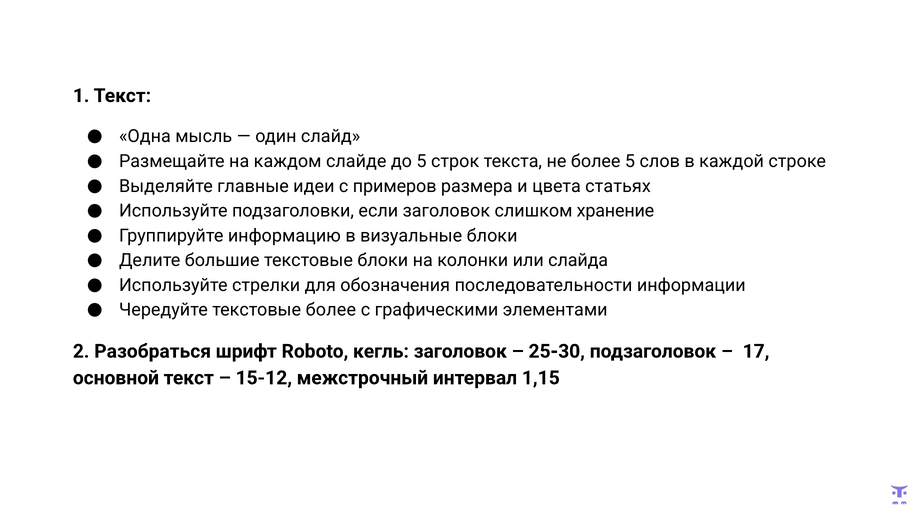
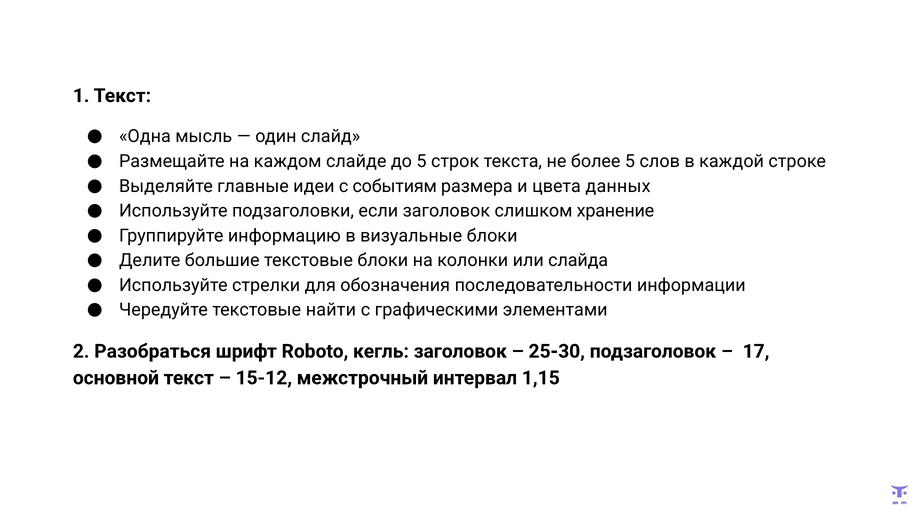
примеров: примеров -> событиям (395, 186)
статьях: статьях -> данных (618, 186)
текстовые более: более -> найти (331, 310)
